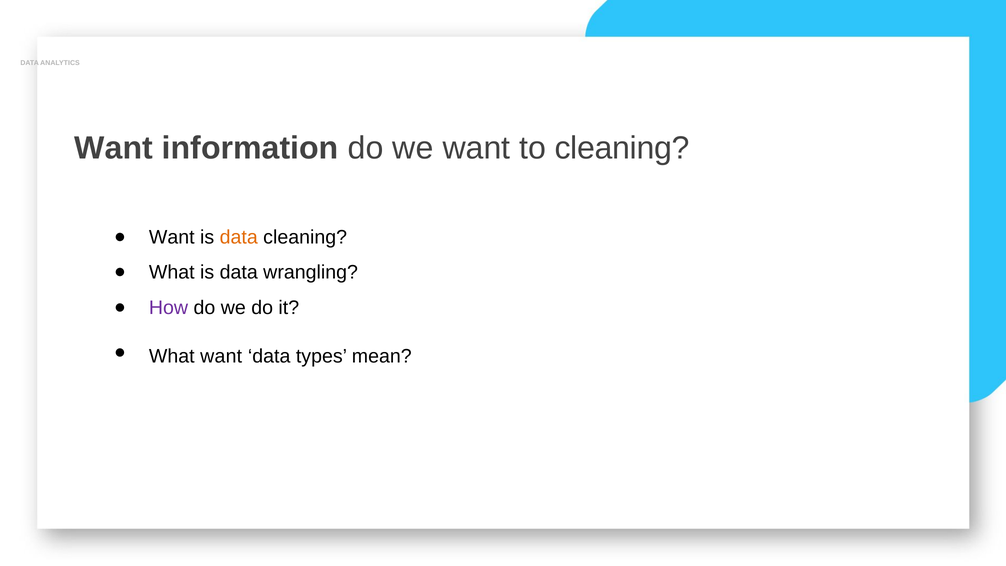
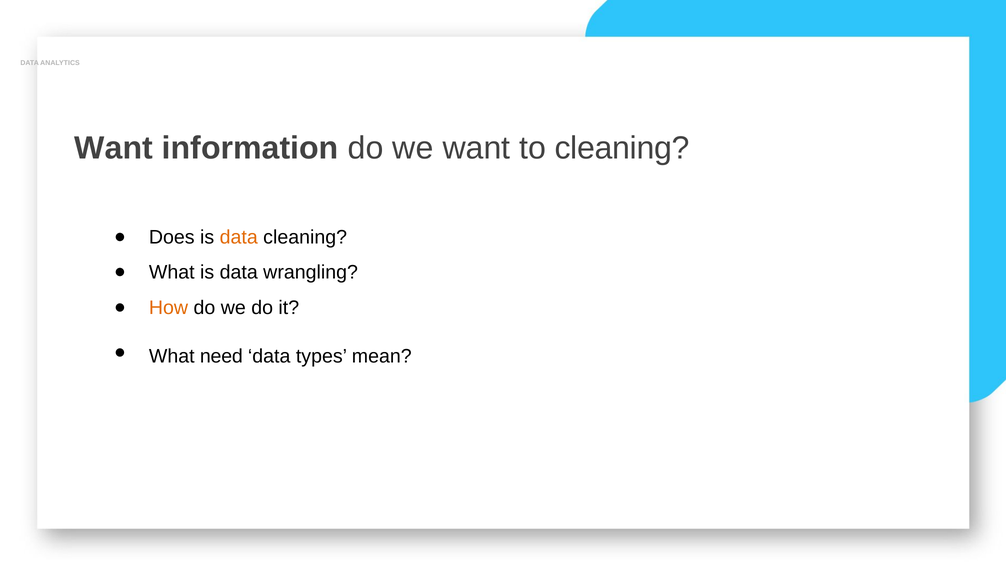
Want: Want -> Does (172, 237)
How colour: purple -> orange (169, 308)
What want: want -> need (221, 356)
